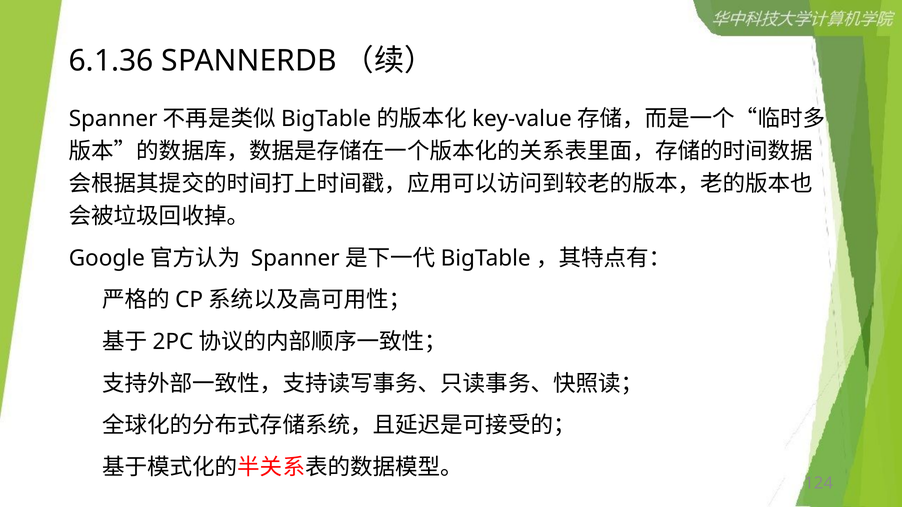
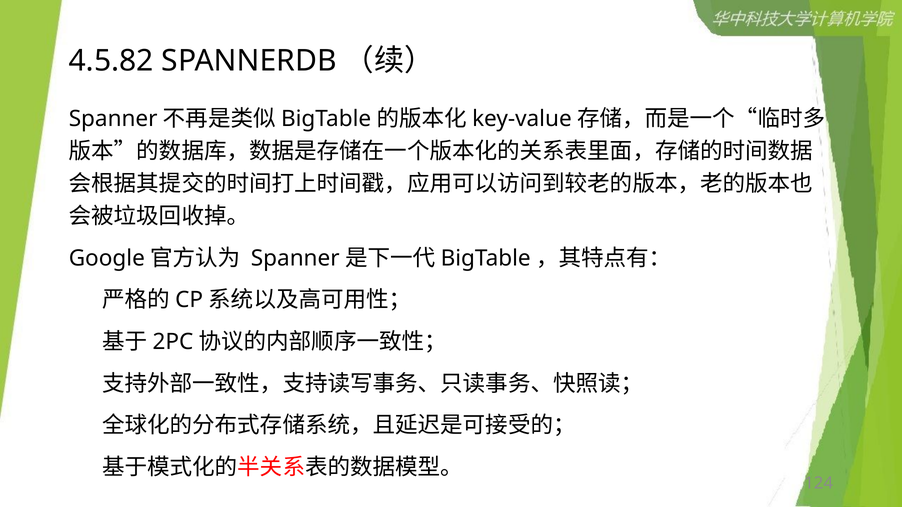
6.1.36: 6.1.36 -> 4.5.82 (111, 61)
